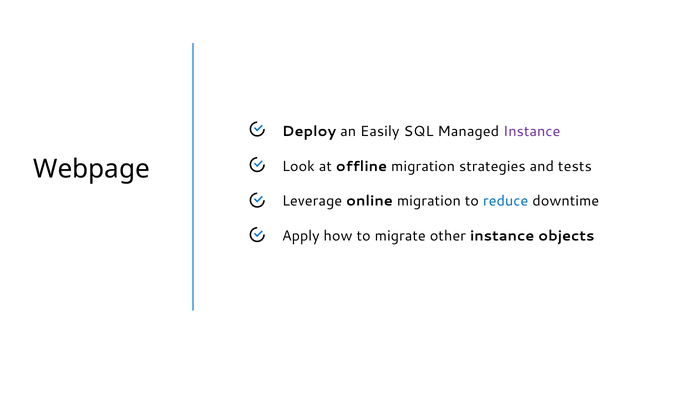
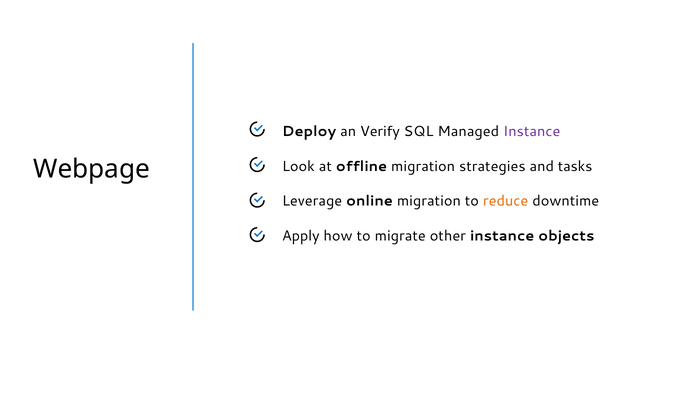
Easily: Easily -> Verify (380, 131)
tests: tests -> tasks (575, 166)
reduce colour: blue -> orange (506, 201)
